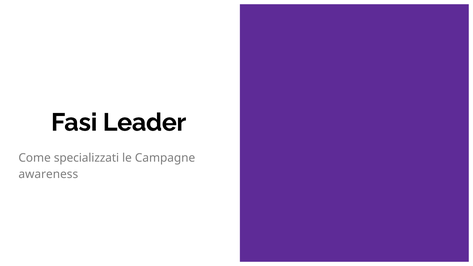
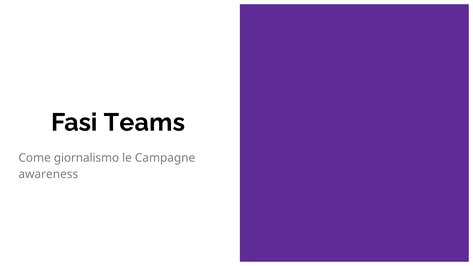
Leader: Leader -> Teams (144, 122)
specializzati: specializzati -> giornalismo (86, 158)
